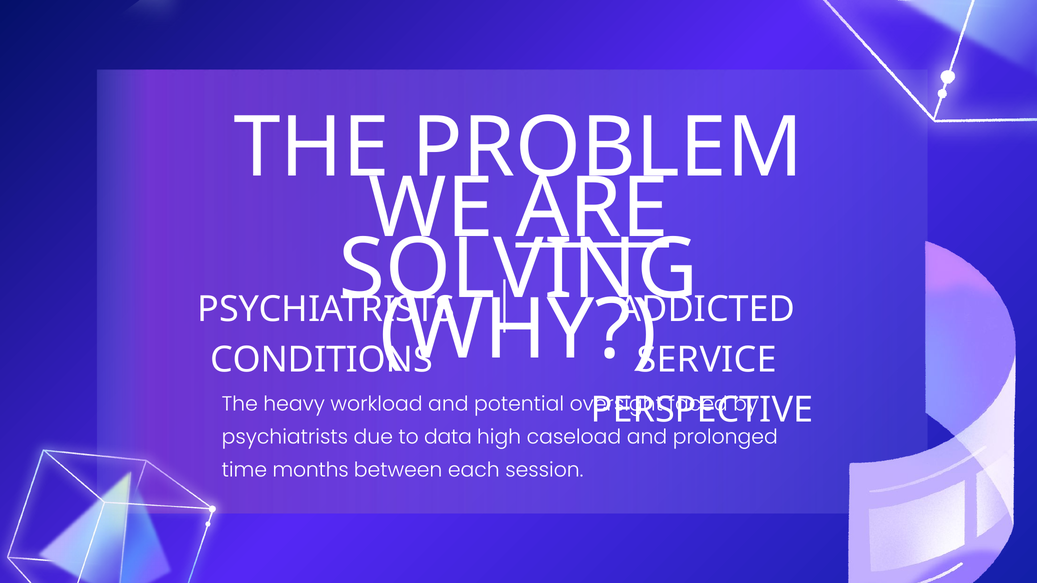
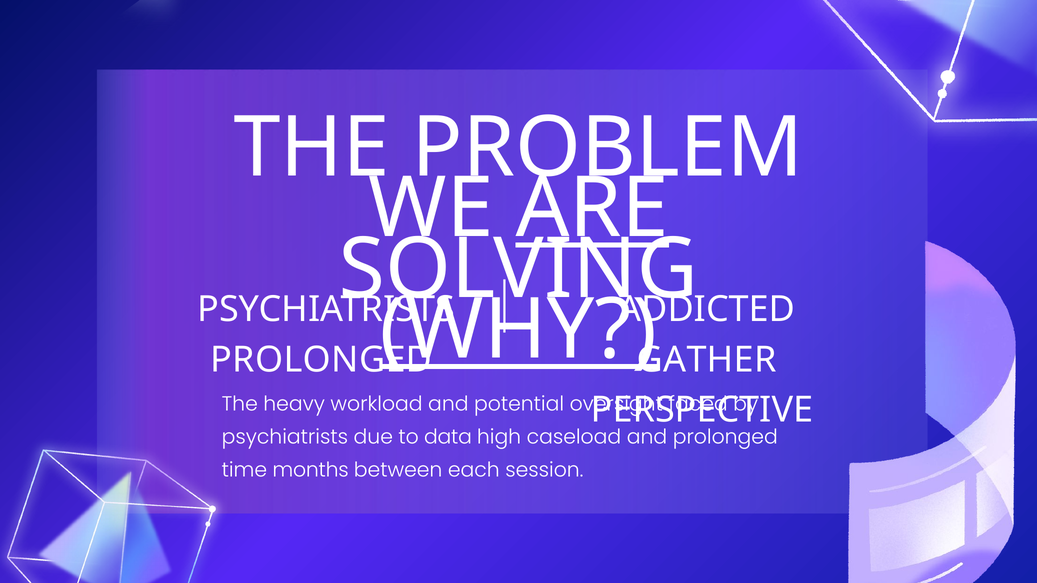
WHY underline: none -> present (518, 330)
CONDITIONS: CONDITIONS -> PROLONGED (321, 360)
SERVICE: SERVICE -> GATHER (707, 360)
